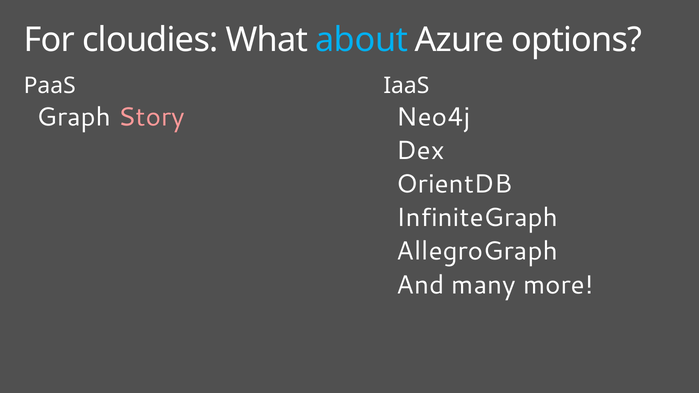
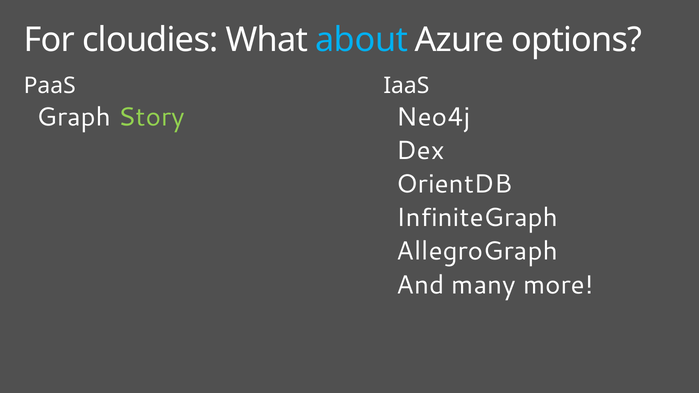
Story colour: pink -> light green (152, 117)
